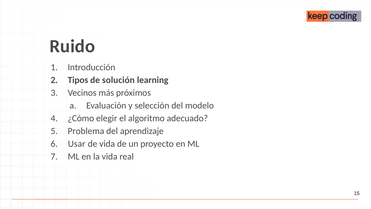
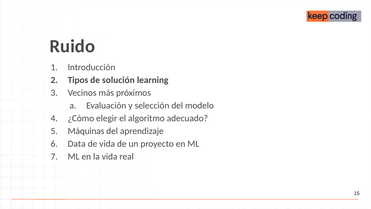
Problema: Problema -> Máquinas (86, 131)
Usar: Usar -> Data (77, 144)
